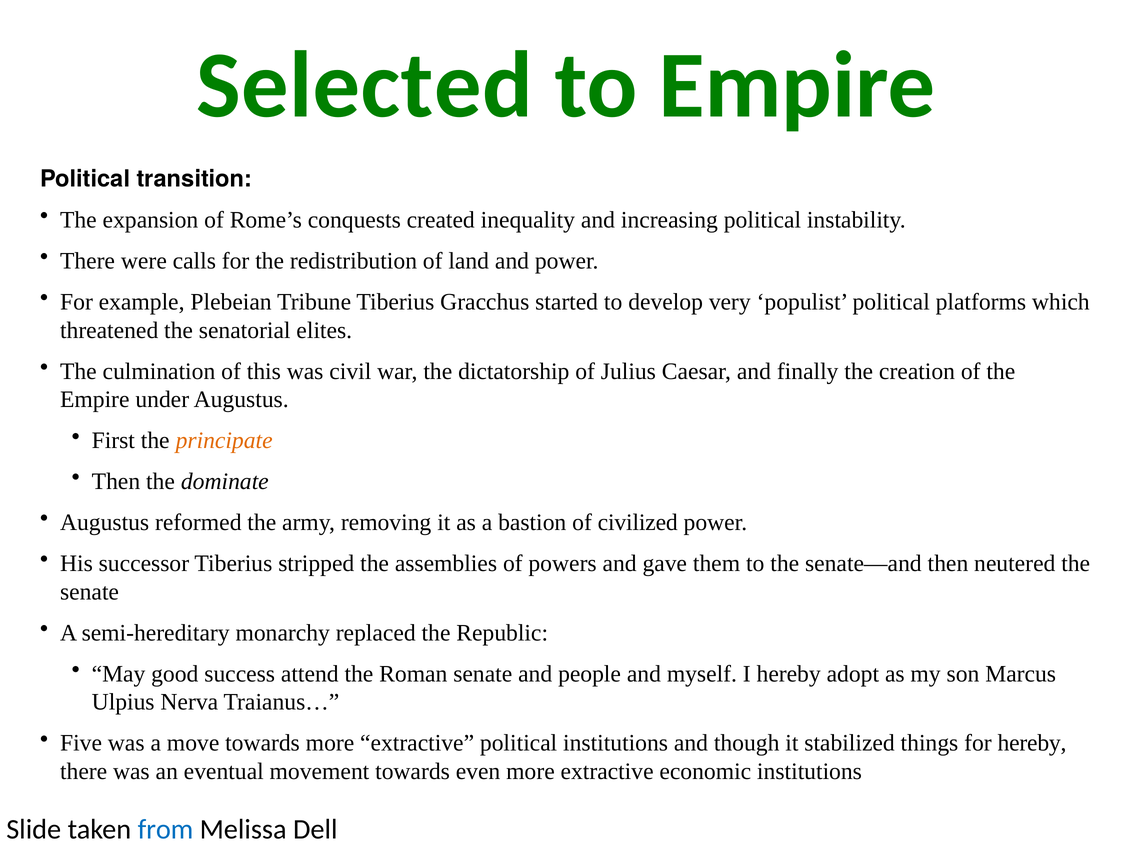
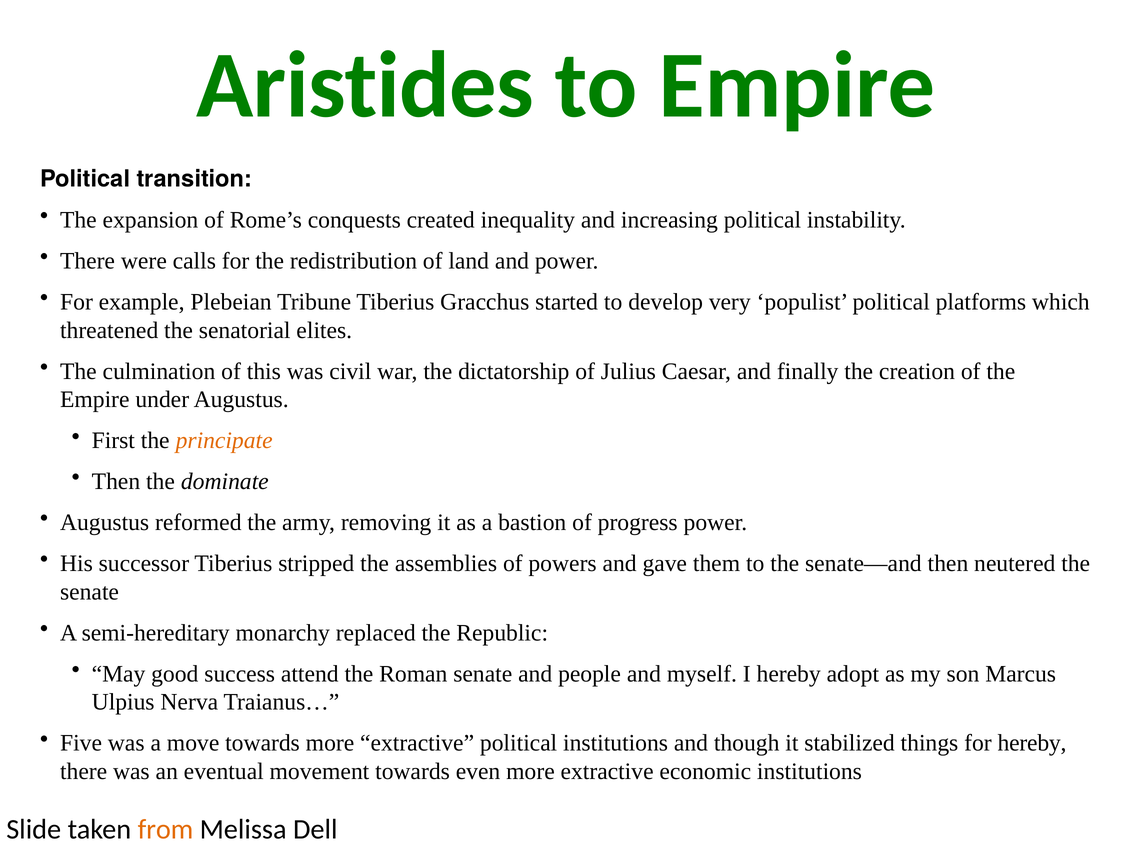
Selected: Selected -> Aristides (365, 85)
civilized: civilized -> progress (638, 522)
from colour: blue -> orange (165, 829)
